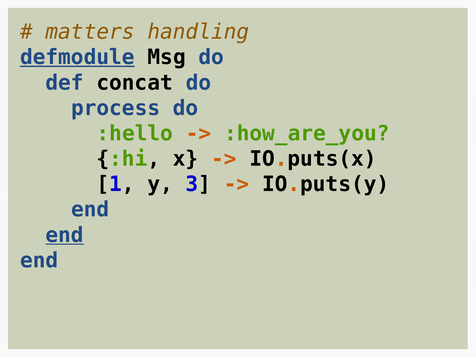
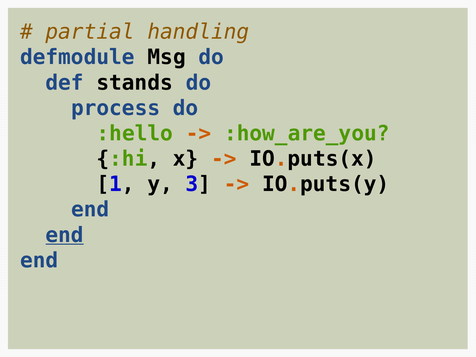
matters: matters -> partial (90, 32)
defmodule underline: present -> none (77, 57)
concat: concat -> stands (135, 83)
